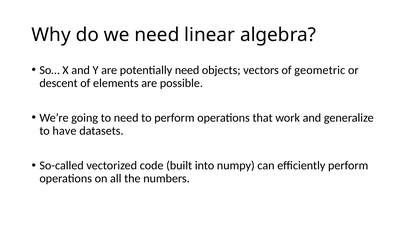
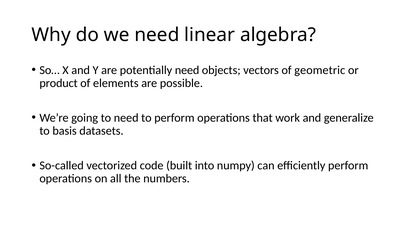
descent: descent -> product (59, 83)
have: have -> basis (65, 131)
